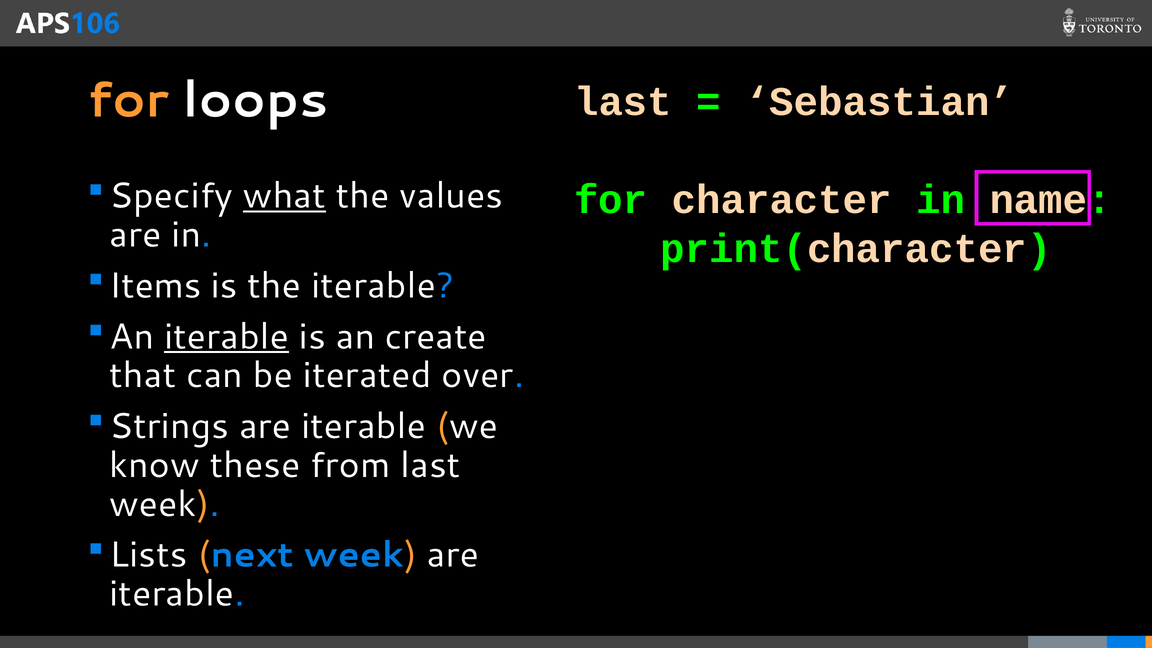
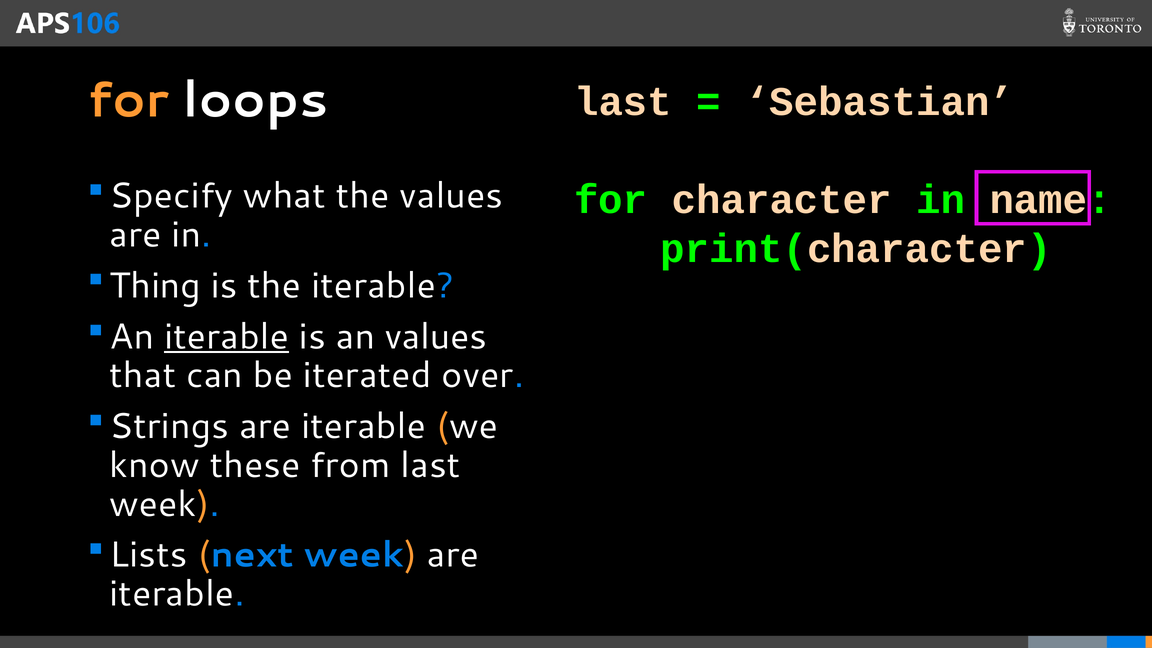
what underline: present -> none (284, 196)
Items: Items -> Thing (155, 286)
an create: create -> values (436, 337)
